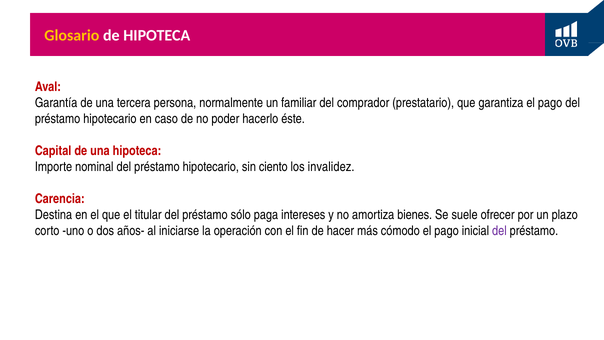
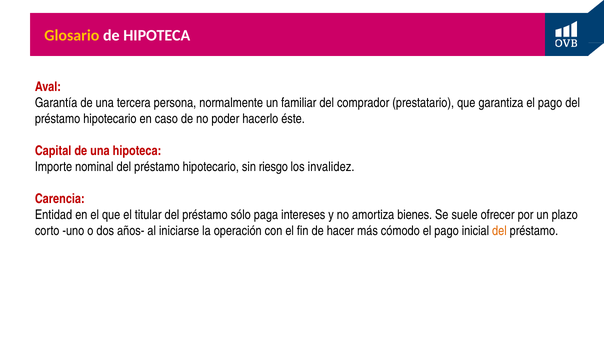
ciento: ciento -> riesgo (273, 167)
Destina: Destina -> Entidad (54, 215)
del colour: purple -> orange (499, 231)
